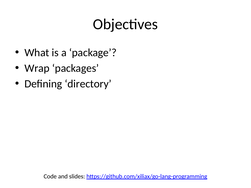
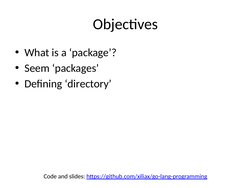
Wrap: Wrap -> Seem (37, 68)
